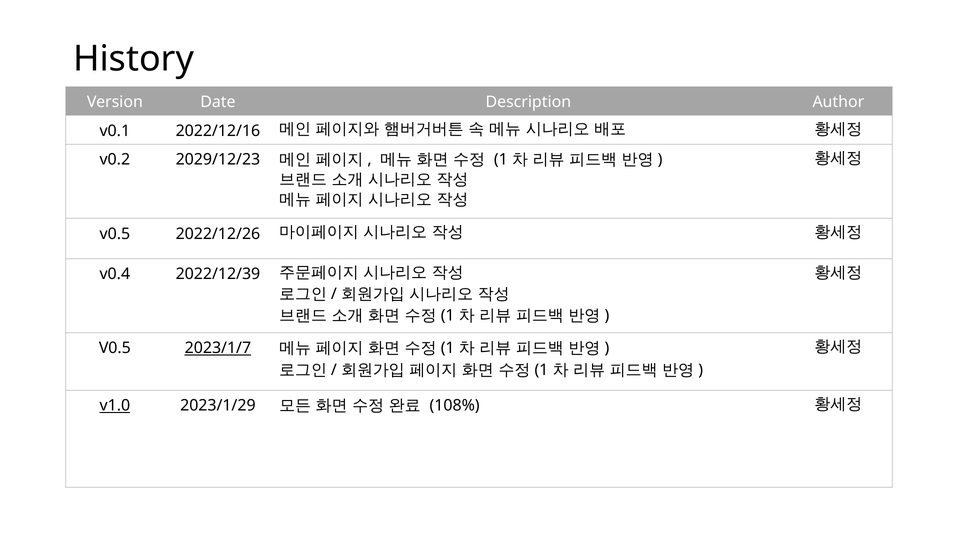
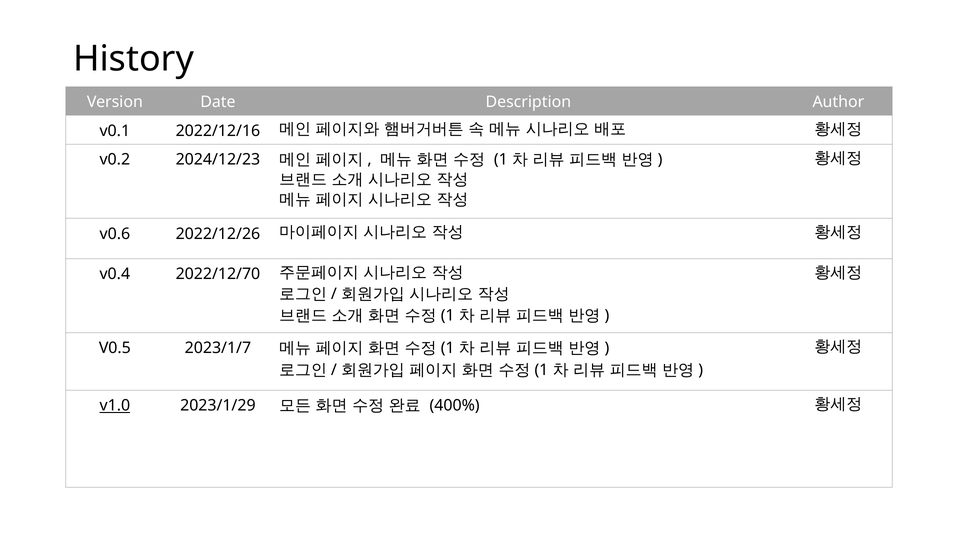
2029/12/23: 2029/12/23 -> 2024/12/23 (218, 160)
v0.5: v0.5 -> v0.6 (115, 234)
2022/12/39: 2022/12/39 -> 2022/12/70 (218, 274)
2023/1/7 underline: present -> none (218, 348)
108%: 108% -> 400% (455, 405)
